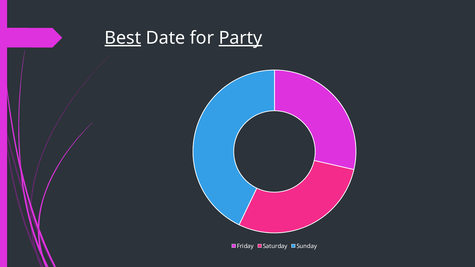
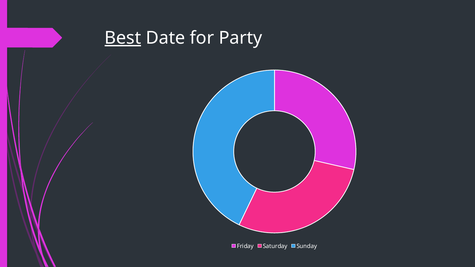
Party underline: present -> none (241, 38)
